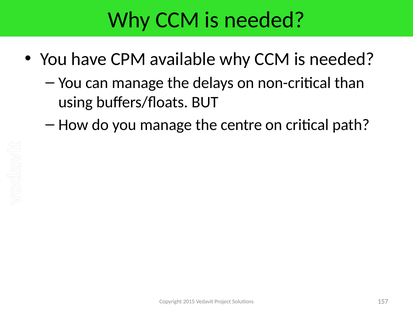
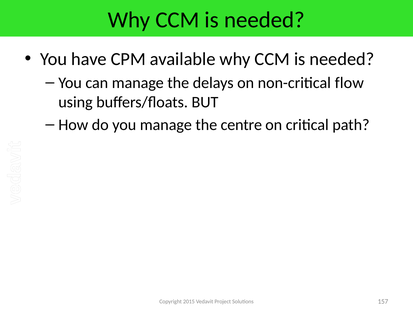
than: than -> flow (349, 83)
